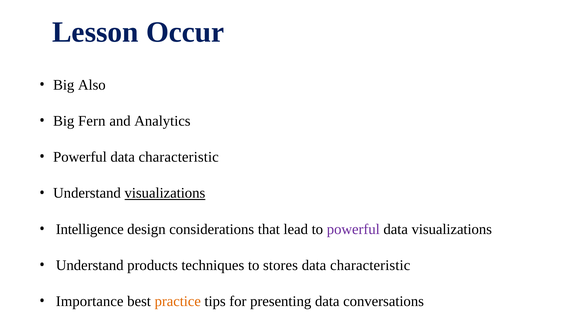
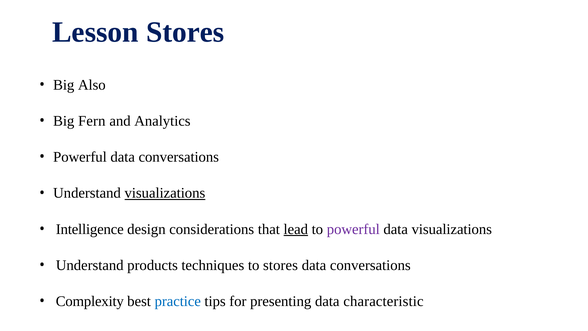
Lesson Occur: Occur -> Stores (185, 32)
Powerful data characteristic: characteristic -> conversations (179, 157)
lead underline: none -> present (296, 229)
characteristic: characteristic -> conversations (370, 265)
Importance: Importance -> Complexity (90, 301)
practice colour: orange -> blue (178, 301)
conversations: conversations -> characteristic (383, 301)
